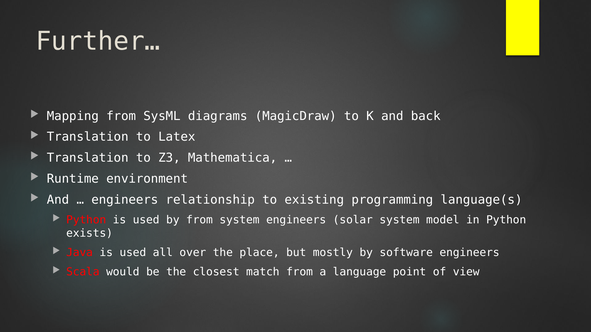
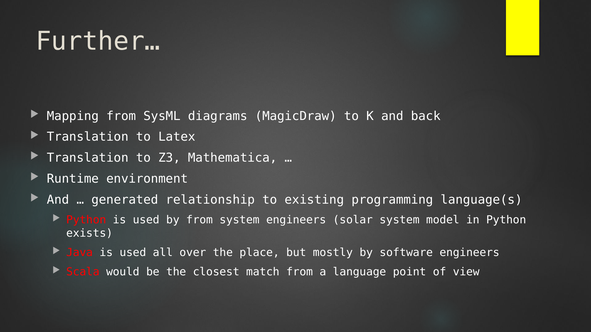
engineers: engineers -> generated (125, 200)
